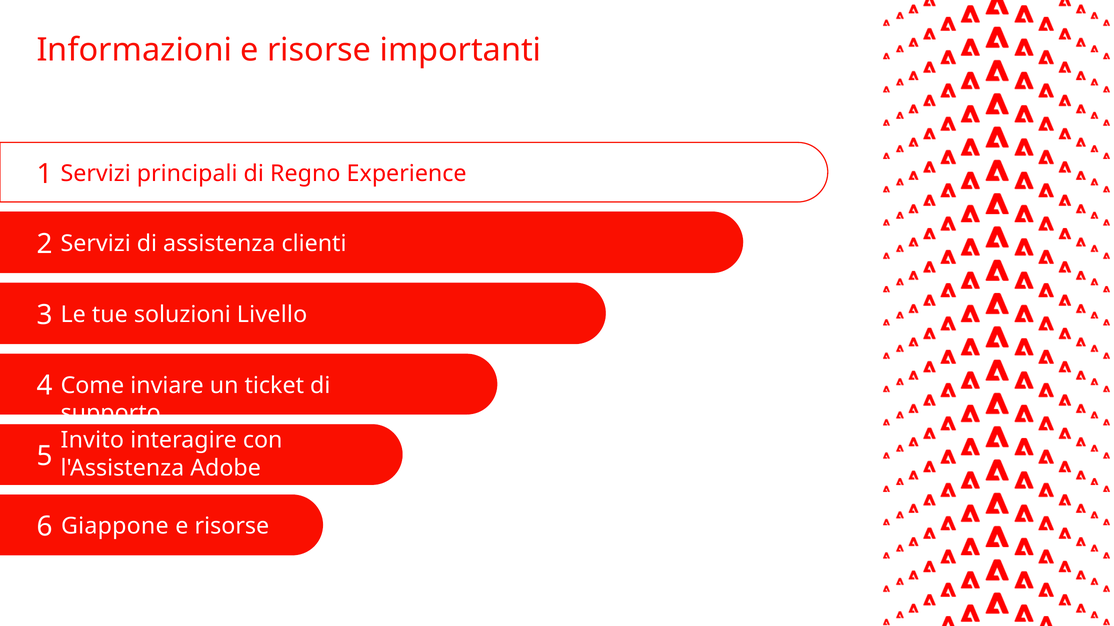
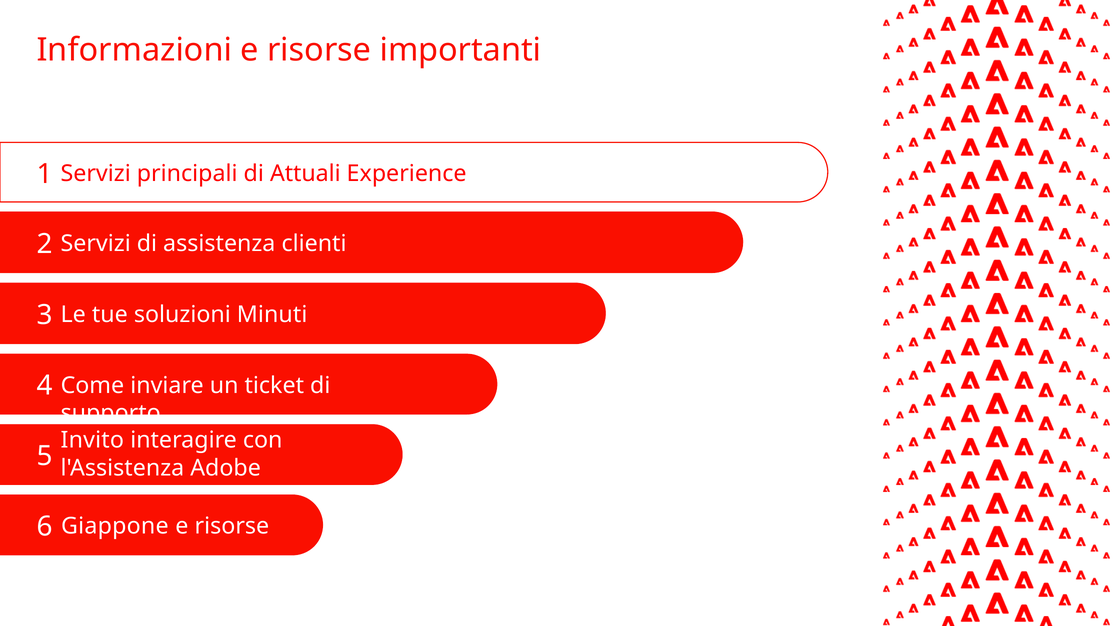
Regno: Regno -> Attuali (305, 174)
Livello: Livello -> Minuti (272, 315)
